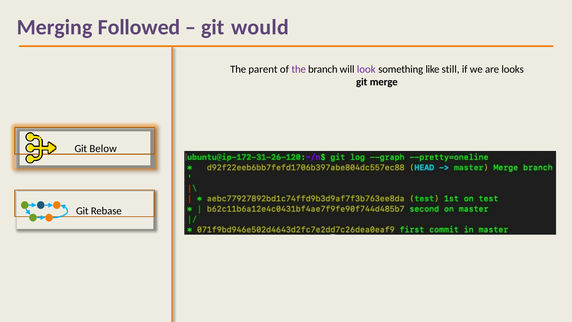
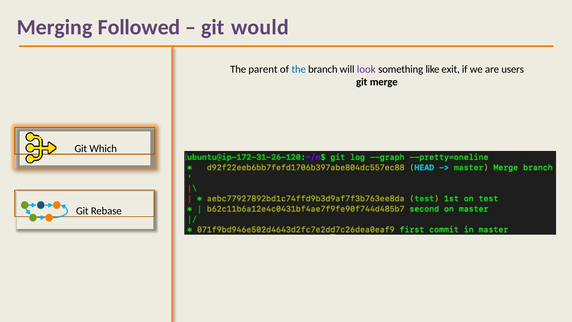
the colour: purple -> blue (299, 69)
still: still -> exit (451, 69)
looks: looks -> users (513, 69)
Below: Below -> Which (103, 148)
